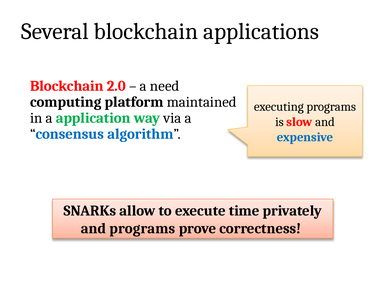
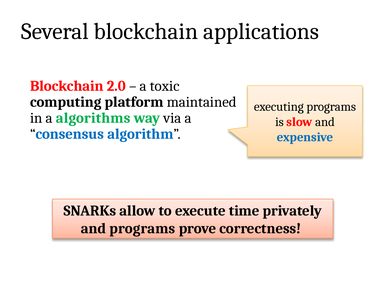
need: need -> toxic (165, 86)
application: application -> algorithms (93, 118)
